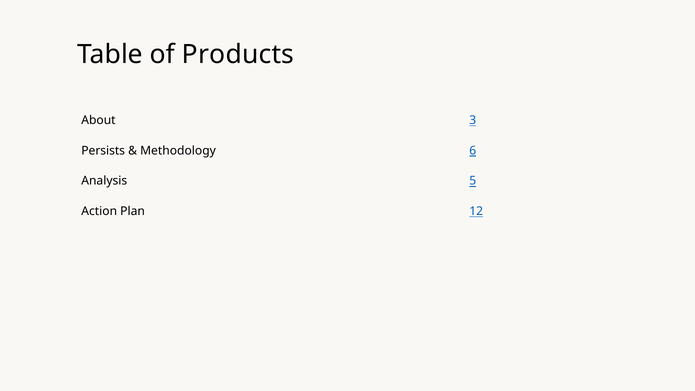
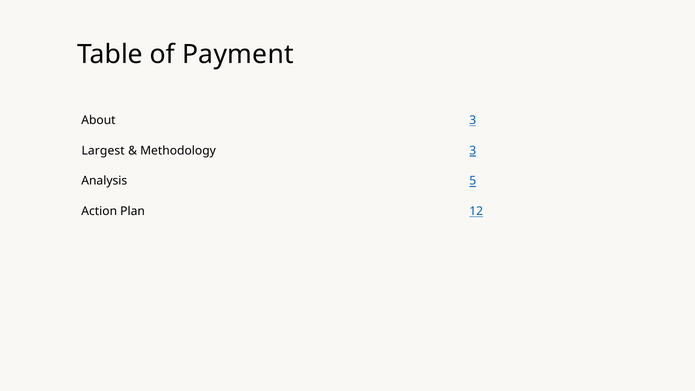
Products: Products -> Payment (238, 55)
Persists: Persists -> Largest (103, 151)
Methodology 6: 6 -> 3 (473, 151)
